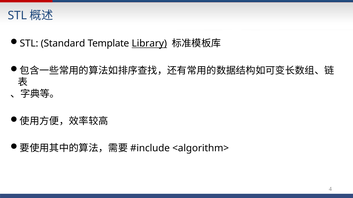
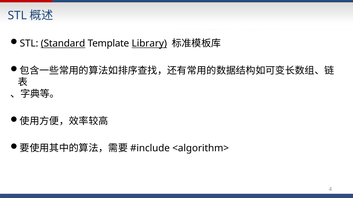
Standard underline: none -> present (63, 44)
